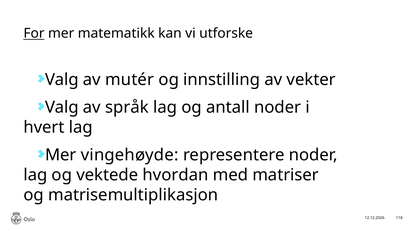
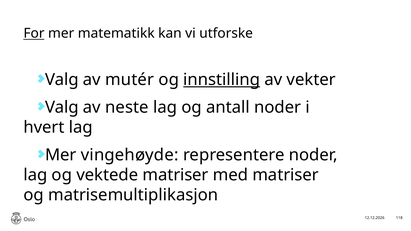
innstilling underline: none -> present (222, 80)
språk: språk -> neste (127, 107)
vektede hvordan: hvordan -> matriser (176, 175)
